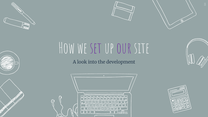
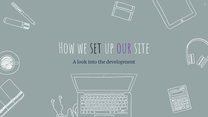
set colour: purple -> black (96, 48)
